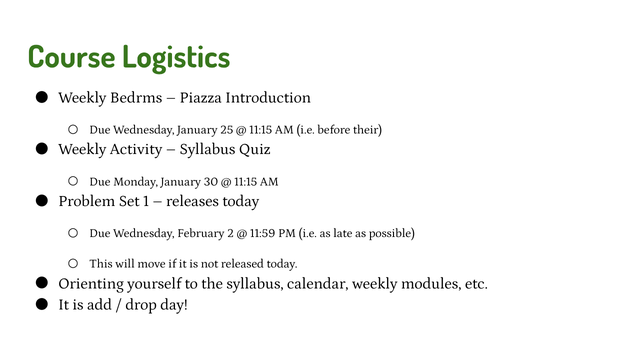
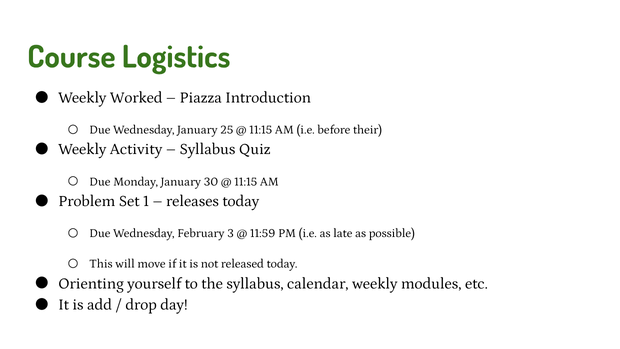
Bedrms: Bedrms -> Worked (136, 98)
2: 2 -> 3 (231, 233)
